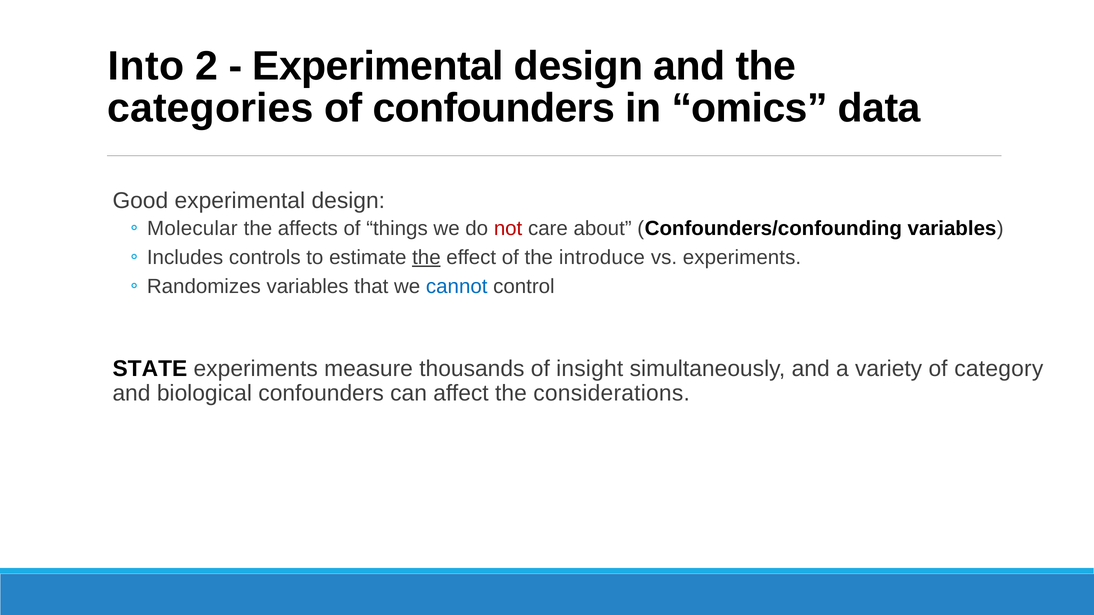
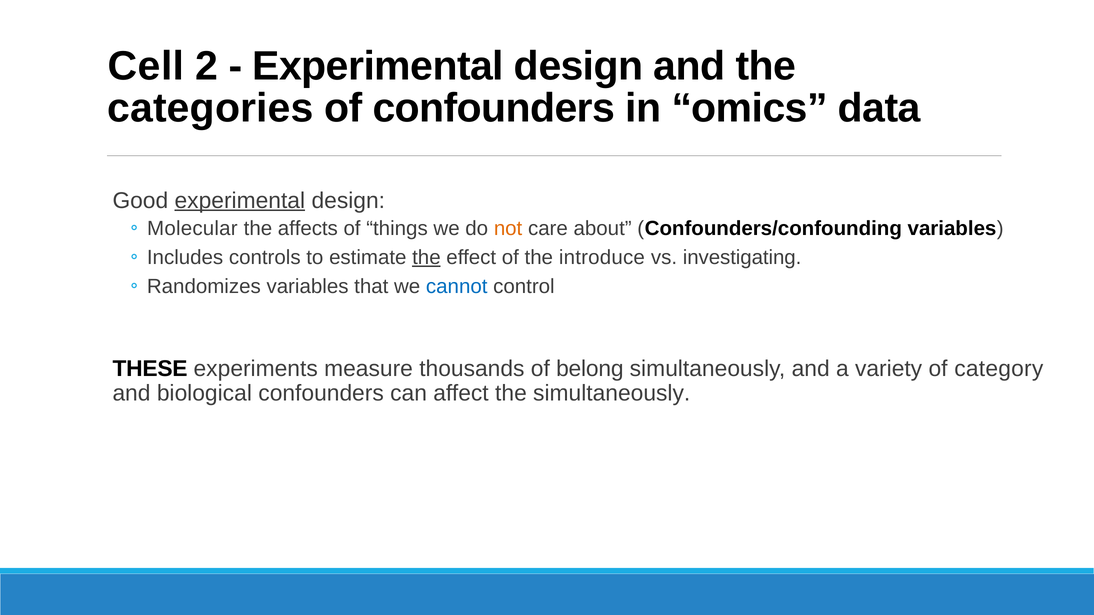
Into: Into -> Cell (146, 66)
experimental underline: none -> present (240, 201)
not colour: red -> orange (508, 229)
vs experiments: experiments -> investigating (742, 258)
STATE: STATE -> THESE (150, 369)
insight: insight -> belong (590, 369)
the considerations: considerations -> simultaneously (612, 394)
